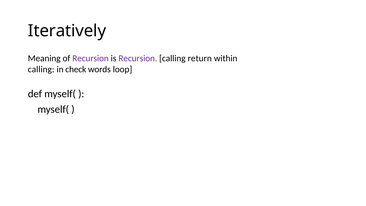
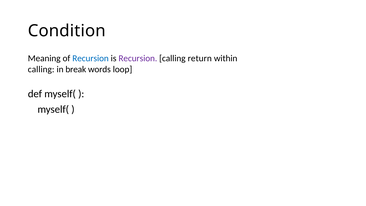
Iteratively: Iteratively -> Condition (67, 31)
Recursion colour: purple -> blue (91, 58)
check: check -> break (76, 69)
